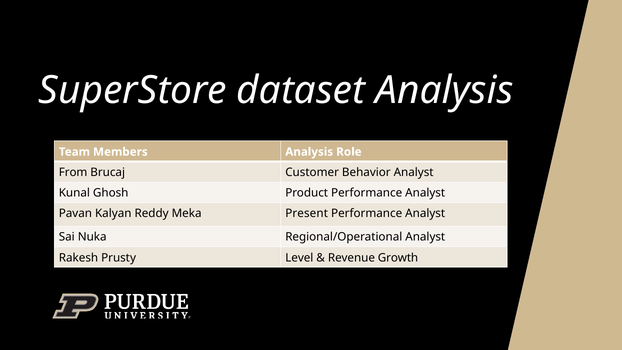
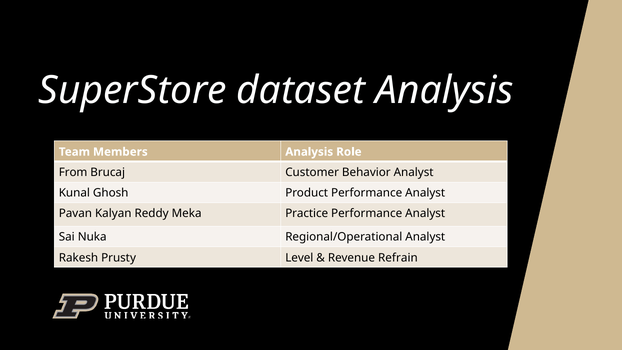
Present: Present -> Practice (307, 213)
Growth: Growth -> Refrain (398, 258)
